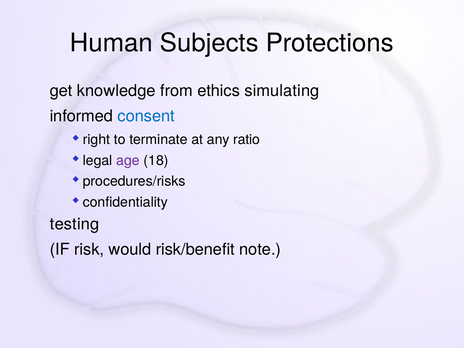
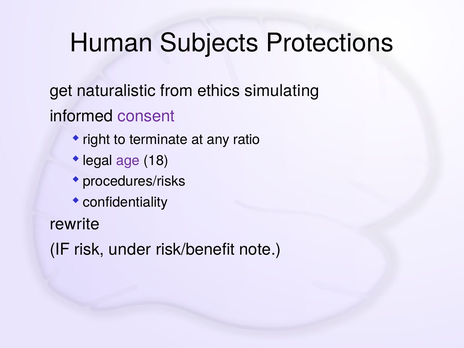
knowledge: knowledge -> naturalistic (116, 91)
consent colour: blue -> purple (146, 116)
testing: testing -> rewrite (75, 224)
would: would -> under (130, 249)
